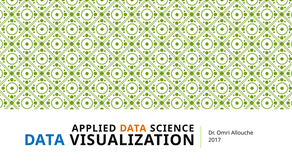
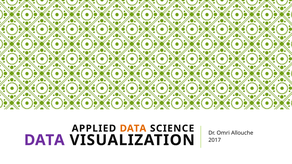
DATA colour: blue -> purple (44, 140)
